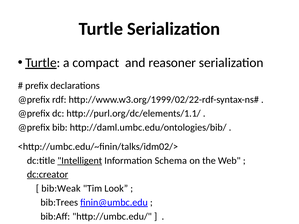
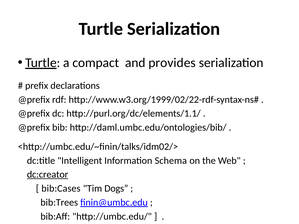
reasoner: reasoner -> provides (172, 63)
Intelligent underline: present -> none (80, 161)
bib:Weak: bib:Weak -> bib:Cases (61, 189)
Look: Look -> Dogs (116, 189)
